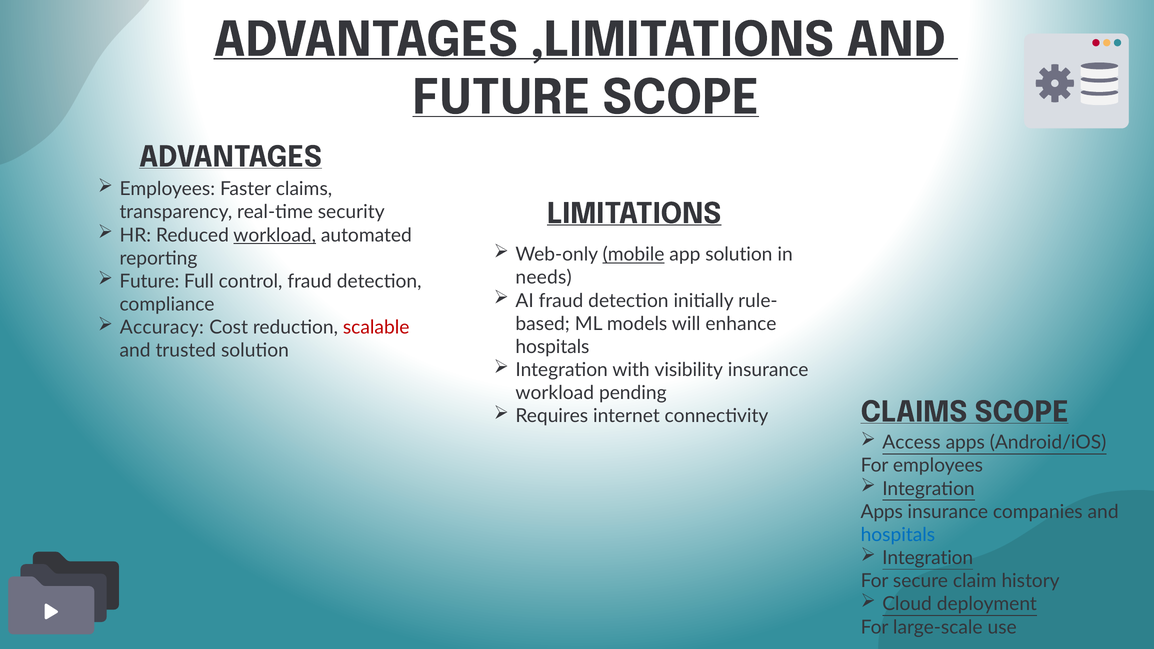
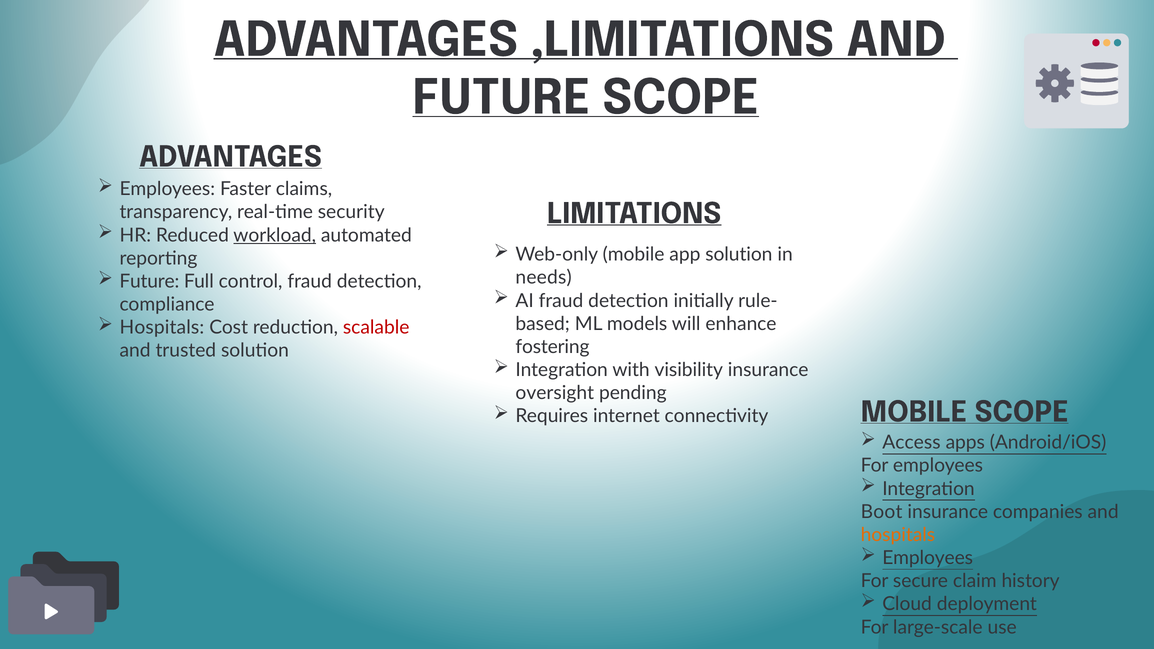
mobile underline: present -> none (634, 255)
Accuracy: Accuracy -> Hospitals (162, 328)
hospitals: hospitals -> fostering (552, 347)
workload: workload -> oversight (555, 393)
CLAIMS: CLAIMS -> MOBILE (914, 412)
Apps: Apps -> Boot (882, 512)
hospitals colour: blue -> orange (898, 535)
Integration: Integration -> Employees (928, 558)
